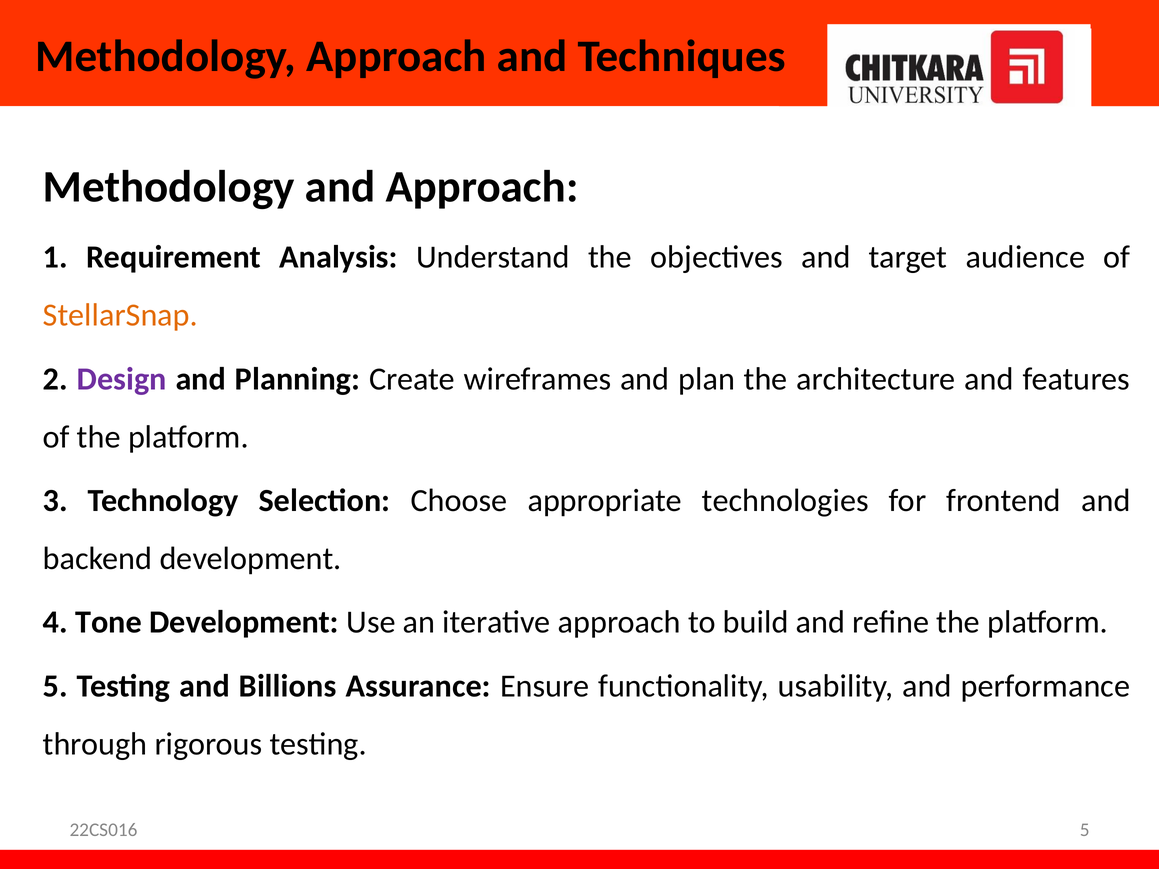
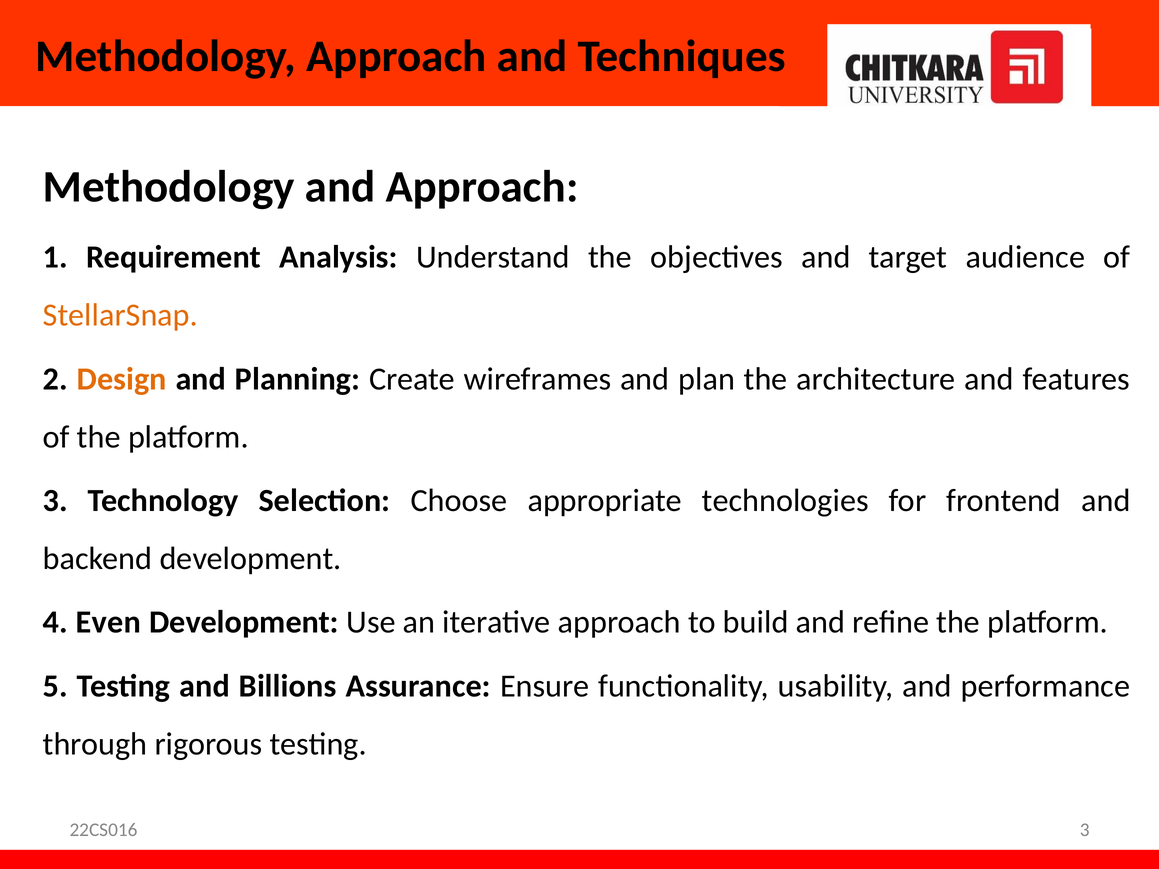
Design colour: purple -> orange (122, 379)
Tone: Tone -> Even (108, 623)
22CS016 5: 5 -> 3 (1085, 830)
